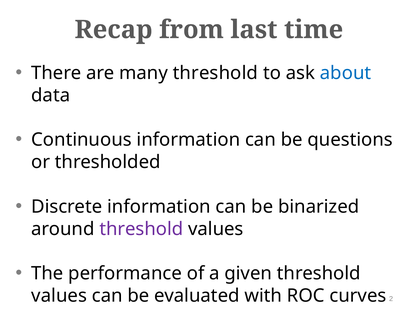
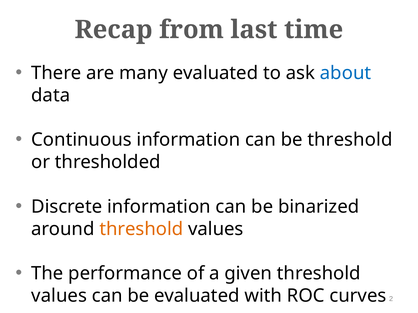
many threshold: threshold -> evaluated (215, 73)
be questions: questions -> threshold (350, 140)
threshold colour: purple -> orange (141, 229)
